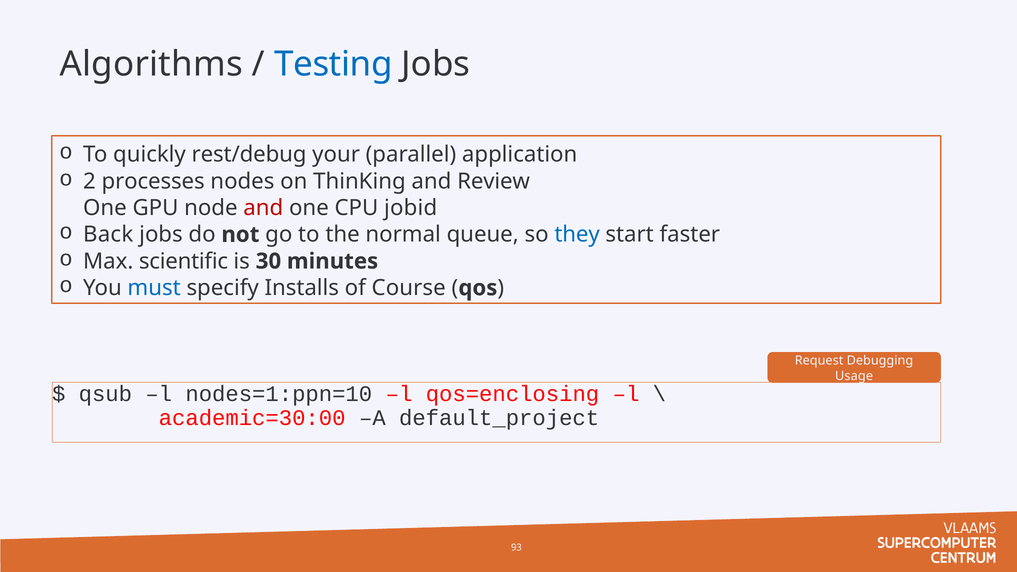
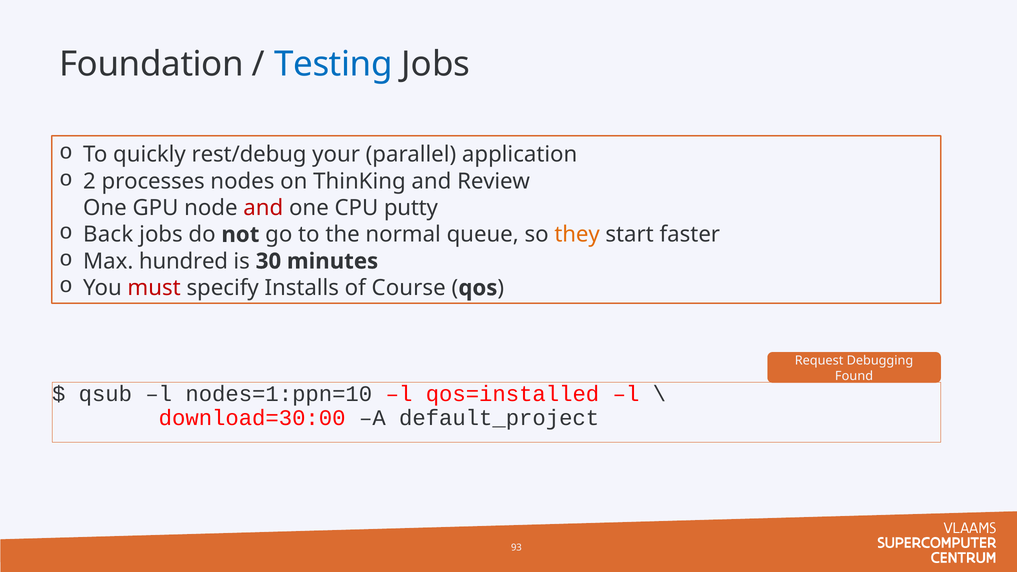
Algorithms: Algorithms -> Foundation (151, 64)
jobid: jobid -> putty (411, 208)
they colour: blue -> orange (577, 235)
scientific: scientific -> hundred (184, 261)
must colour: blue -> red (154, 288)
Usage: Usage -> Found (854, 376)
qos=enclosing: qos=enclosing -> qos=installed (512, 394)
academic=30:00: academic=30:00 -> download=30:00 (252, 418)
